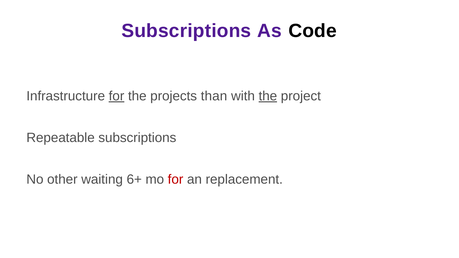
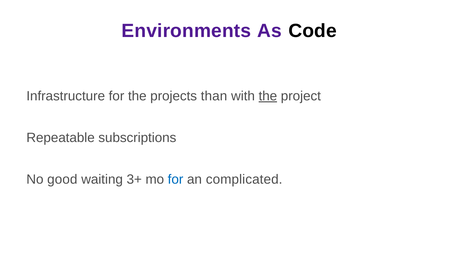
Subscriptions: Subscriptions -> Environments (186, 31)
for underline: present -> none (117, 96)
other: other -> good (62, 180)
6+: 6+ -> 3+ (134, 180)
for colour: red -> blue (176, 180)
replacement: replacement -> complicated (244, 180)
